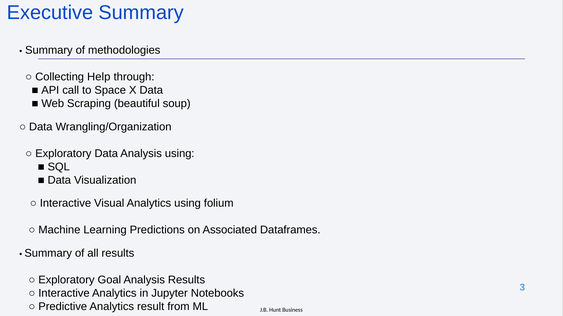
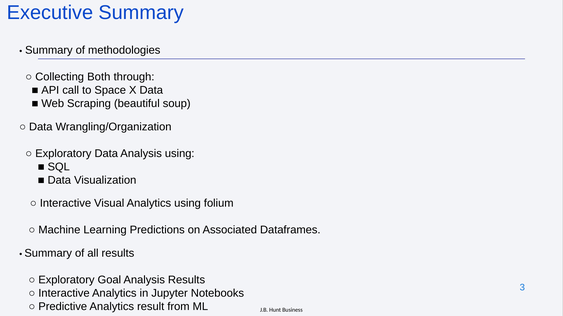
Help: Help -> Both (99, 77)
